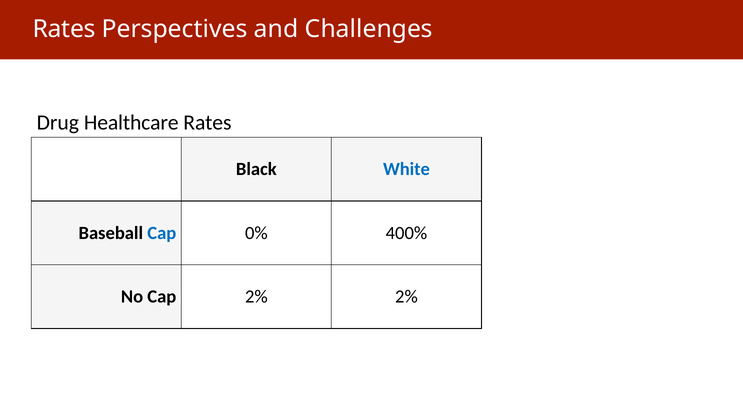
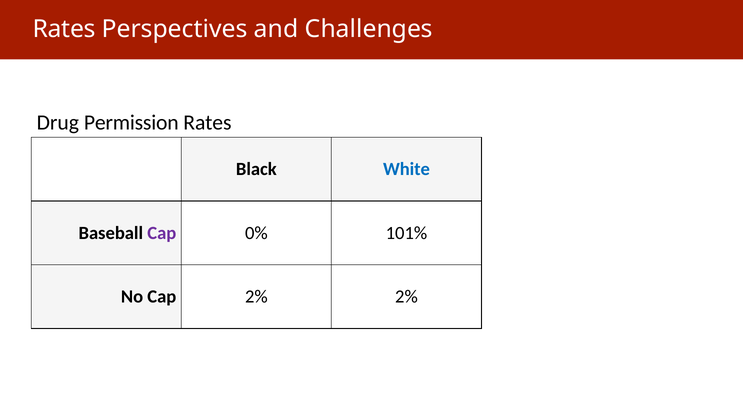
Healthcare: Healthcare -> Permission (131, 122)
Cap colour: blue -> purple (162, 233)
400%: 400% -> 101% (406, 233)
